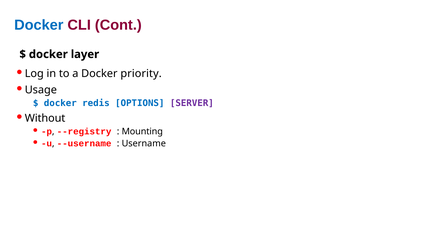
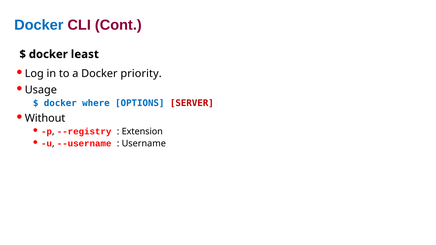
layer: layer -> least (85, 54)
redis: redis -> where (96, 103)
SERVER colour: purple -> red (192, 103)
Mounting: Mounting -> Extension (142, 132)
